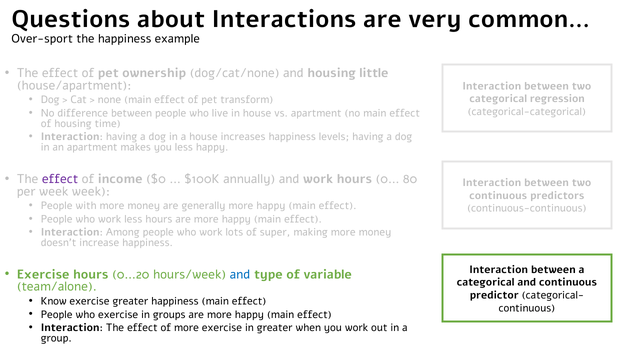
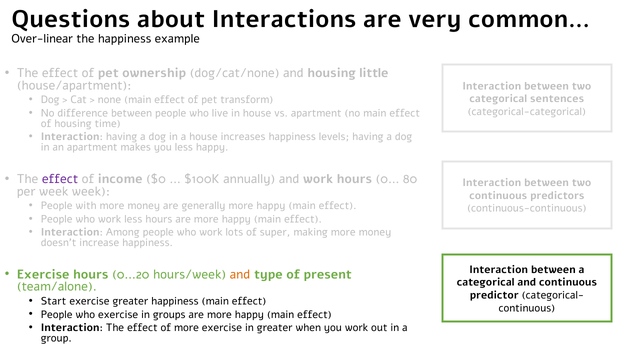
Over-sport: Over-sport -> Over-linear (42, 39)
regression: regression -> sentences (557, 99)
and colour: blue -> orange (240, 275)
variable: variable -> present (328, 275)
Know: Know -> Start (54, 301)
